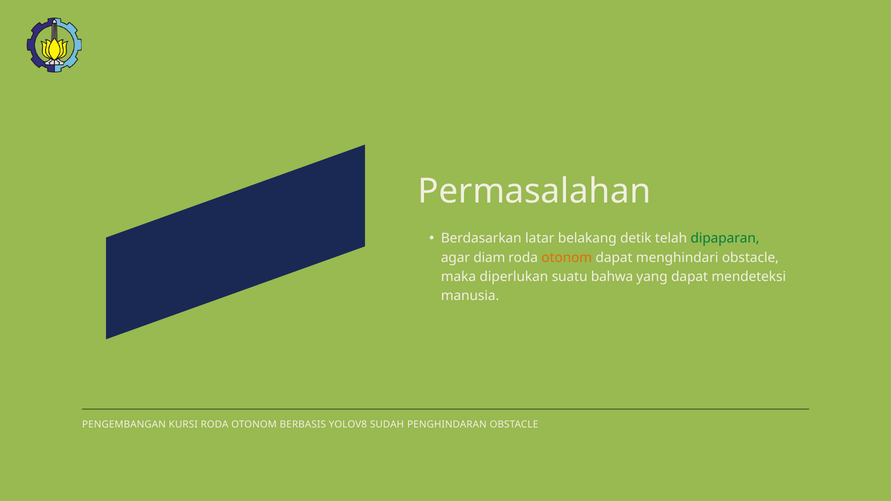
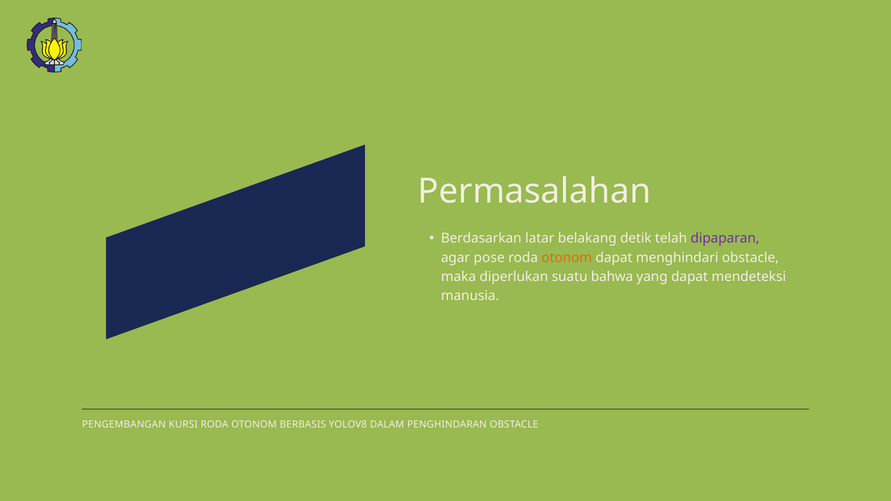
dipaparan colour: green -> purple (725, 239)
diam: diam -> pose (489, 258)
SUDAH: SUDAH -> DALAM (387, 425)
